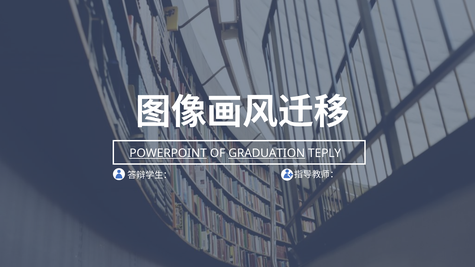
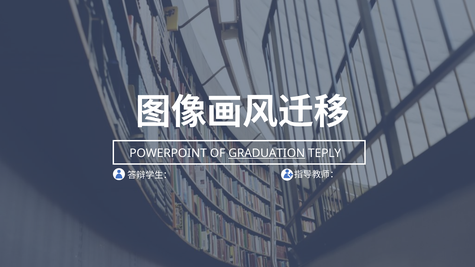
POWERPOINT underline: present -> none (168, 153)
